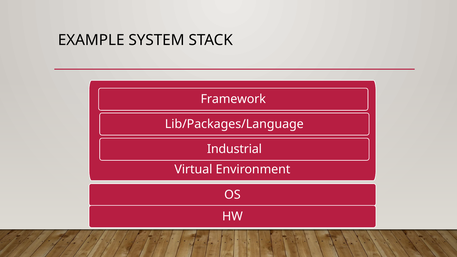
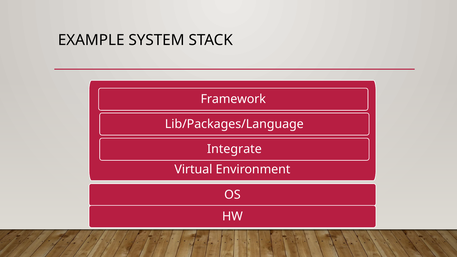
Industrial: Industrial -> Integrate (234, 149)
